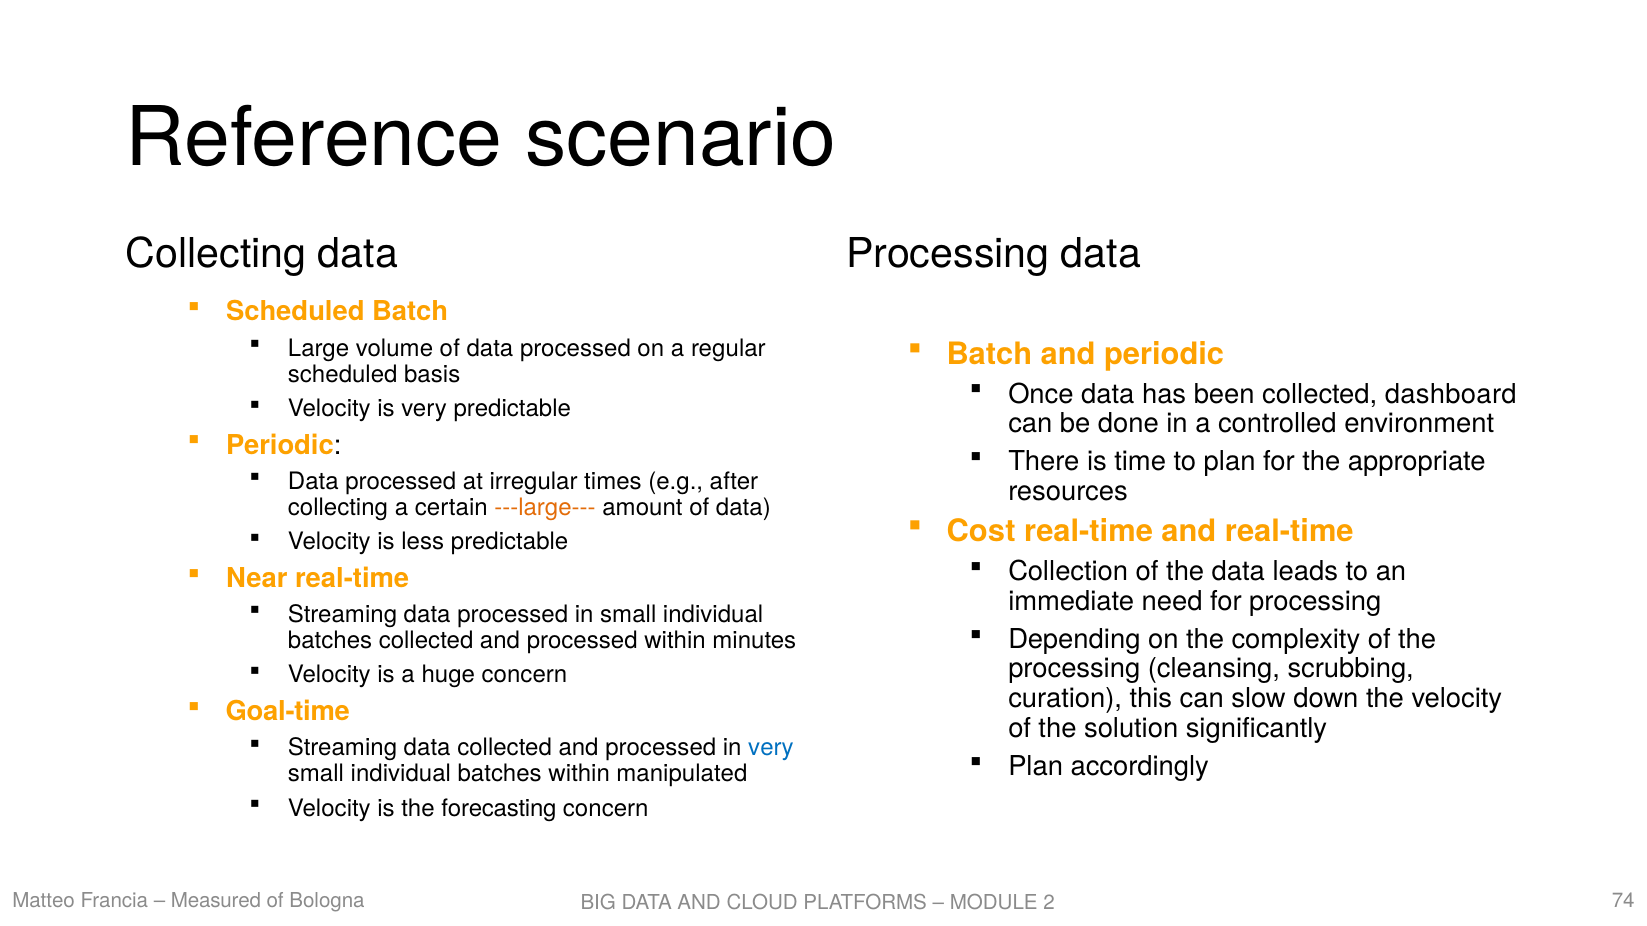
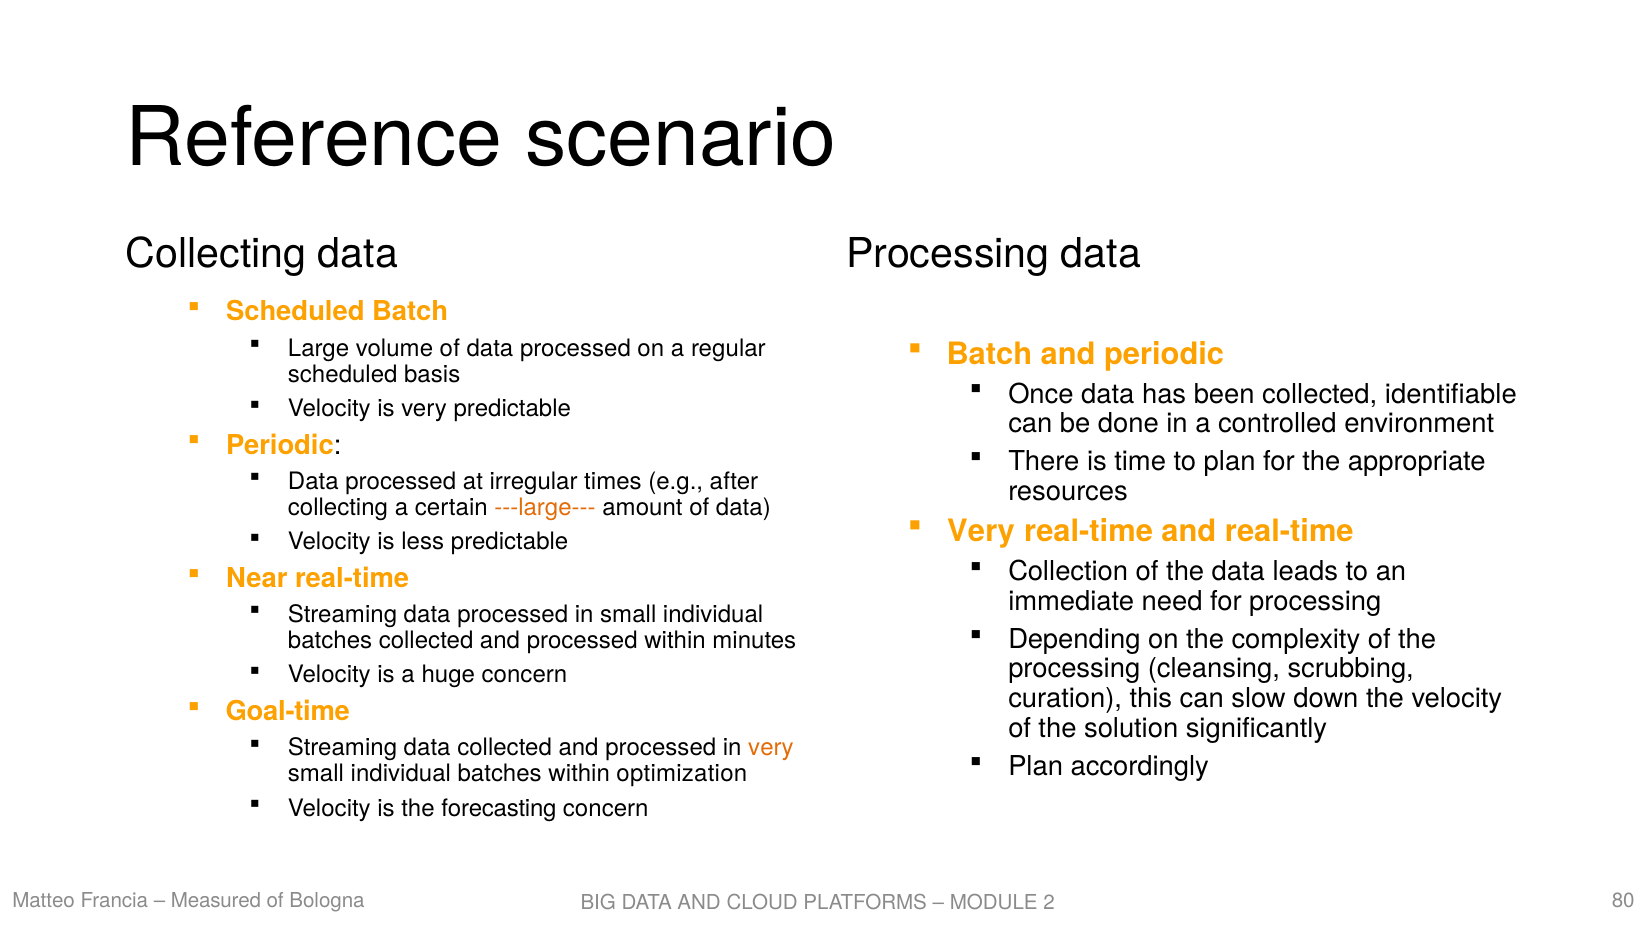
dashboard: dashboard -> identifiable (1451, 394)
Cost: Cost -> Very (981, 532)
very colour: blue -> orange (771, 748)
manipulated: manipulated -> optimization (682, 774)
74: 74 -> 80 (1623, 901)
